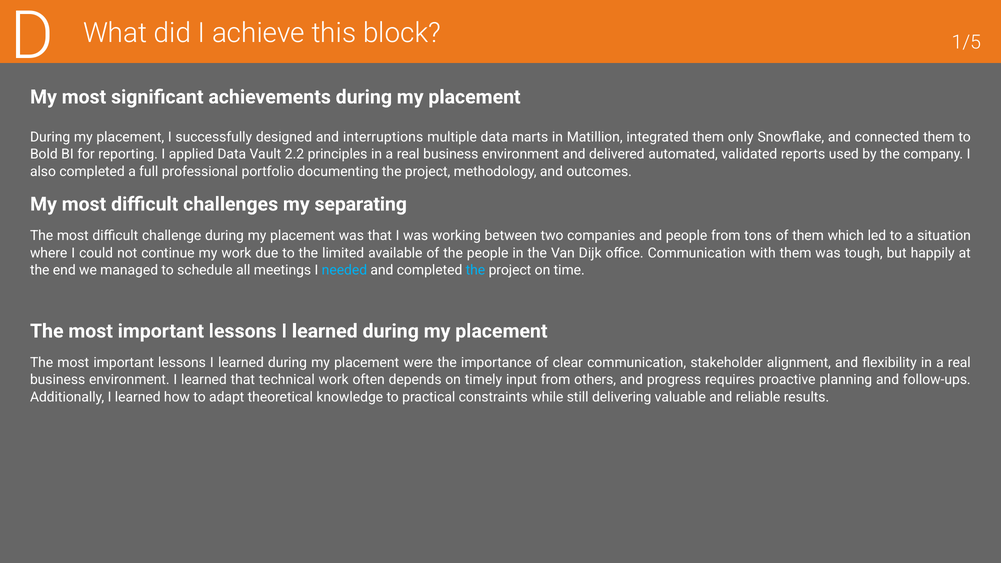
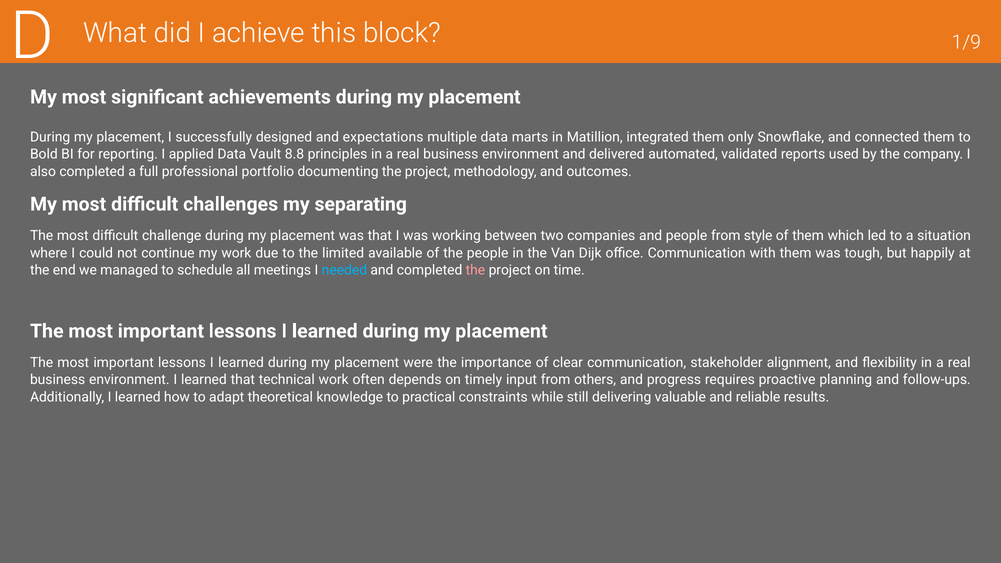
1/5: 1/5 -> 1/9 (966, 42)
interruptions: interruptions -> expectations (383, 137)
2.2: 2.2 -> 8.8 (294, 154)
tons: tons -> style (758, 236)
the colour: light blue -> pink (475, 270)
